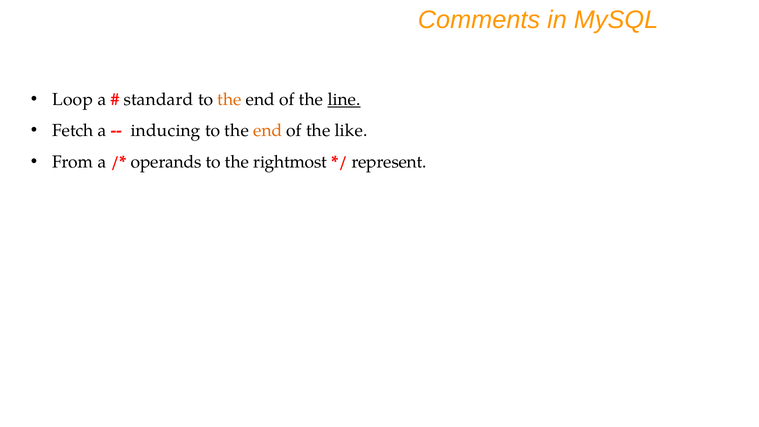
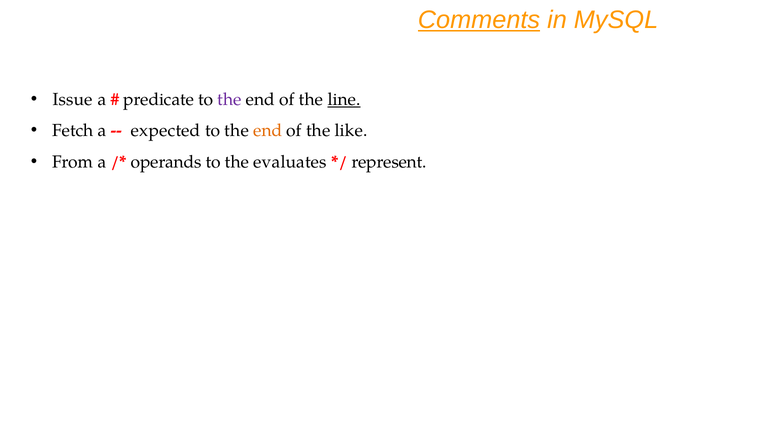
Comments underline: none -> present (479, 20)
Loop: Loop -> Issue (73, 99)
standard: standard -> predicate (159, 99)
the colour: orange -> purple (229, 99)
inducing: inducing -> expected (166, 131)
rightmost: rightmost -> evaluates (290, 162)
